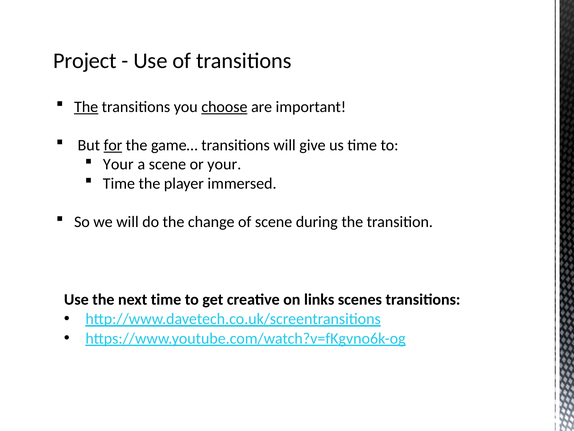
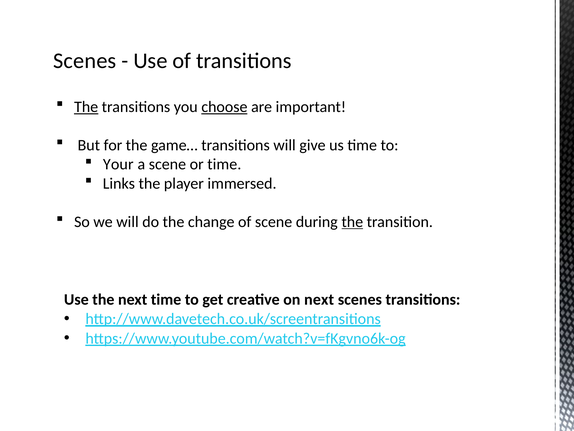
Project: Project -> Scenes (85, 61)
for underline: present -> none (113, 145)
or your: your -> time (224, 164)
Time: Time -> Links (119, 183)
the underline: none -> present (352, 222)
on links: links -> next (319, 299)
